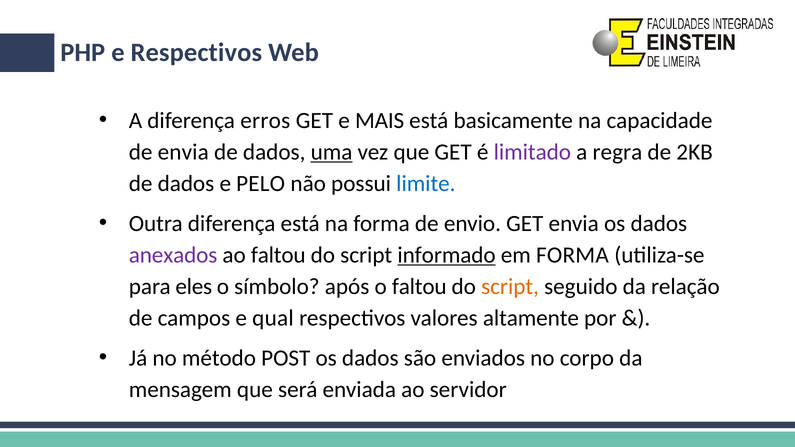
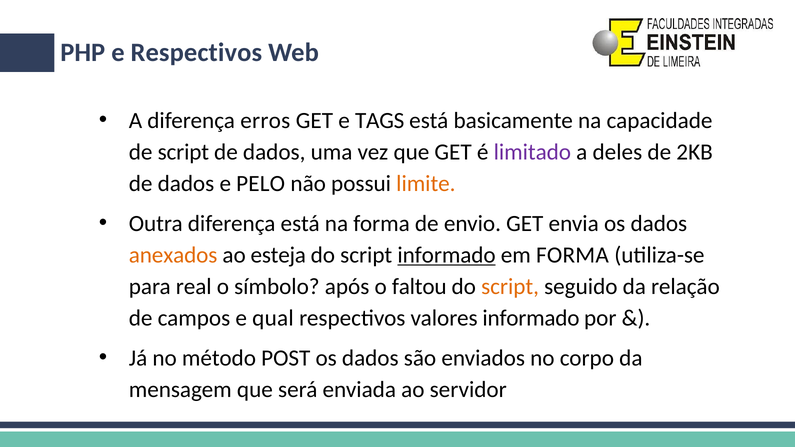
MAIS: MAIS -> TAGS (380, 121)
de envia: envia -> script (183, 152)
uma underline: present -> none (332, 152)
regra: regra -> deles (617, 152)
limite colour: blue -> orange (426, 184)
anexados colour: purple -> orange (173, 255)
ao faltou: faltou -> esteja (278, 255)
eles: eles -> real (194, 287)
valores altamente: altamente -> informado (531, 318)
